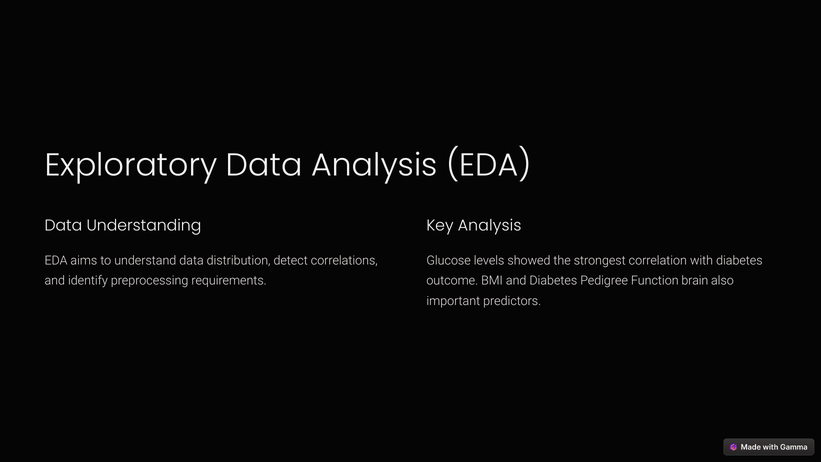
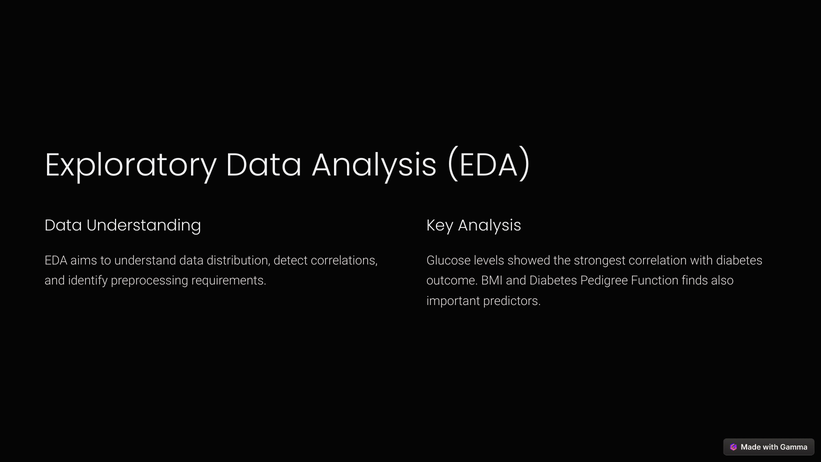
brain: brain -> finds (695, 281)
